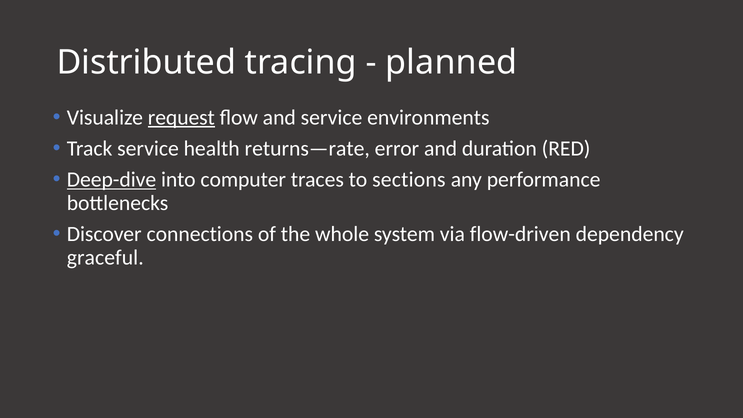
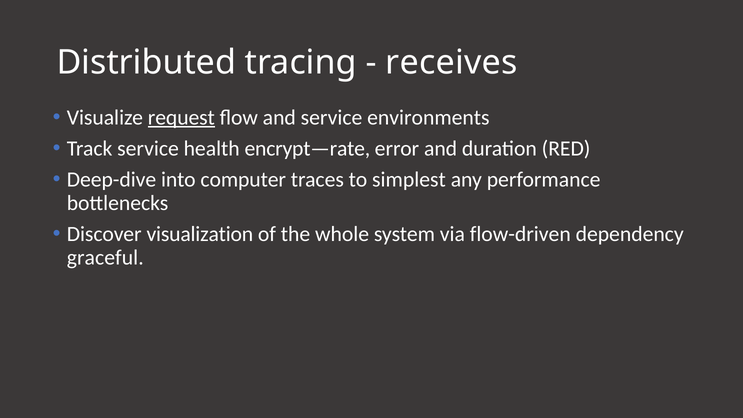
planned: planned -> receives (451, 62)
returns—rate: returns—rate -> encrypt—rate (307, 148)
Deep-dive underline: present -> none (111, 180)
sections: sections -> simplest (409, 180)
connections: connections -> visualization (200, 234)
